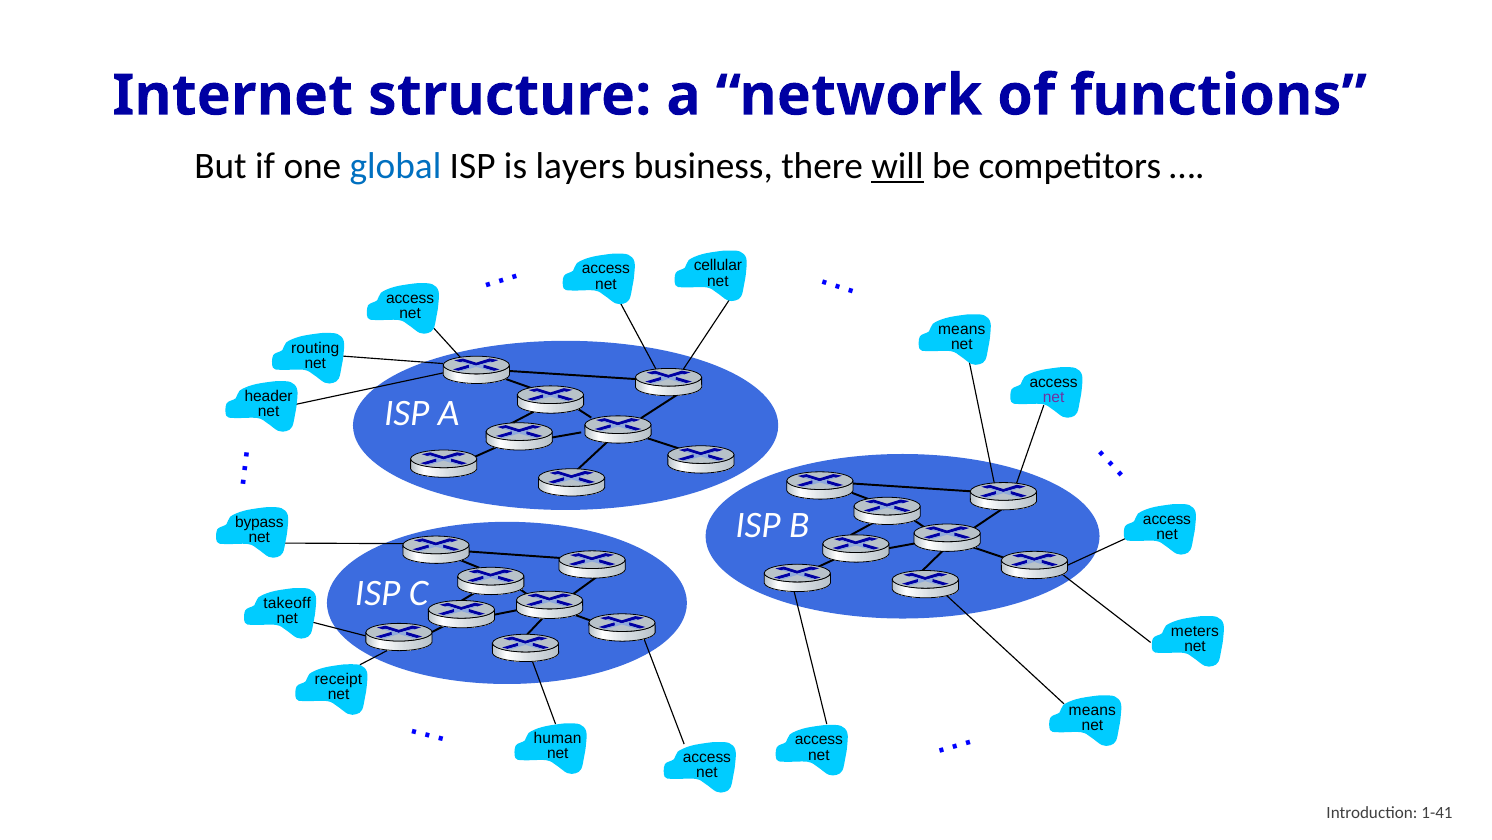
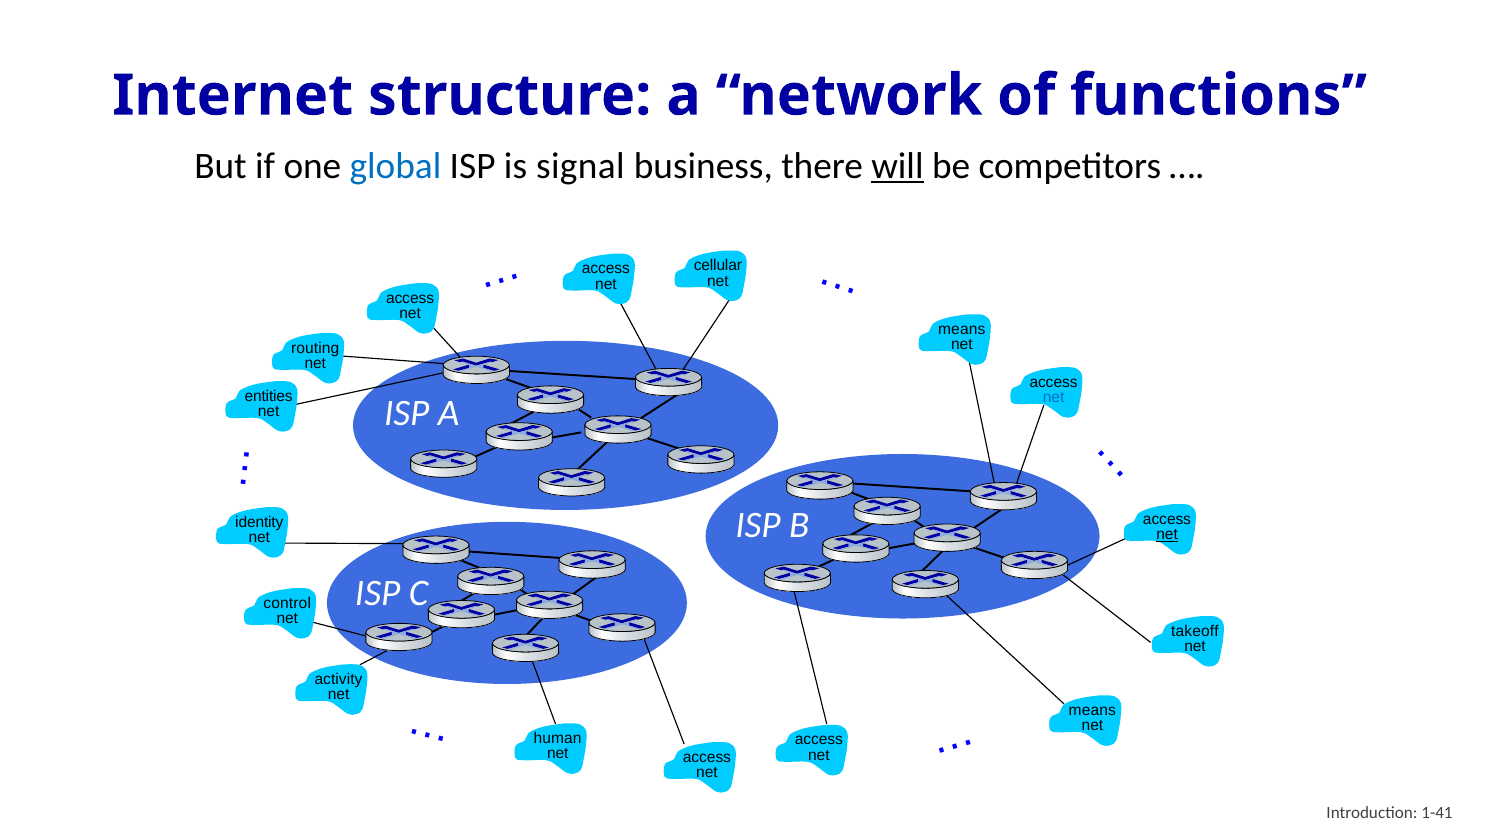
layers: layers -> signal (580, 166)
header: header -> entities (269, 396)
net colour: purple -> blue (1054, 397)
bypass: bypass -> identity (259, 522)
net underline: none -> present (1167, 534)
takeoff: takeoff -> control (287, 602)
meters: meters -> takeoff (1195, 630)
receipt: receipt -> activity (338, 679)
